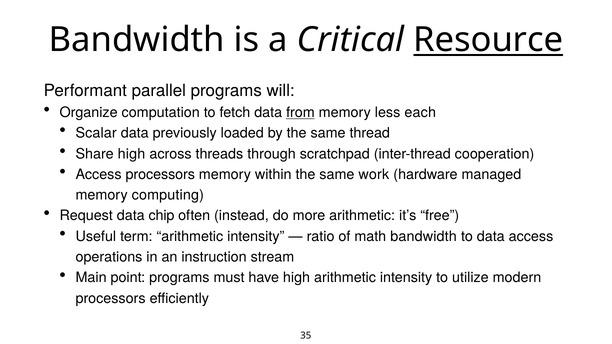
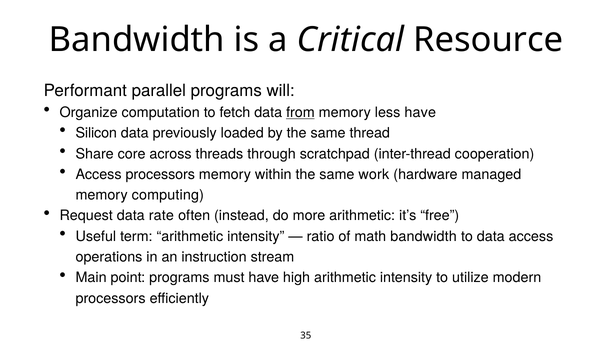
Resource underline: present -> none (488, 40)
less each: each -> have (420, 113)
Scalar: Scalar -> Silicon (96, 133)
Share high: high -> core (132, 154)
chip: chip -> rate (161, 216)
